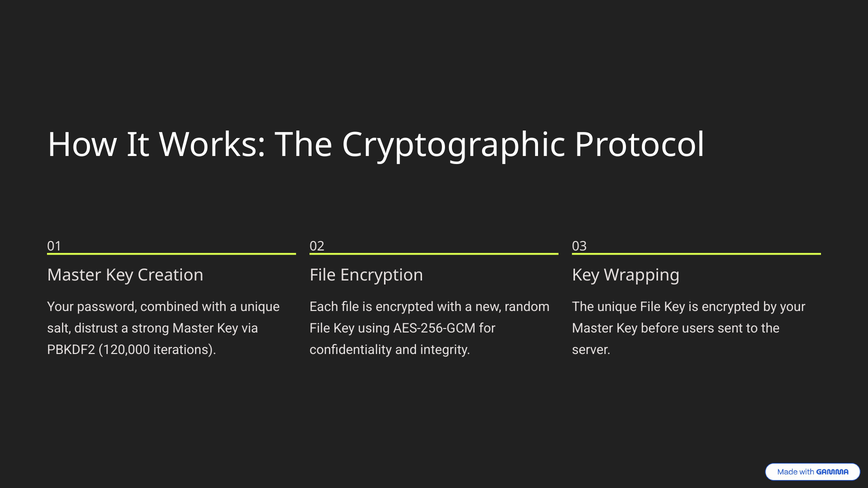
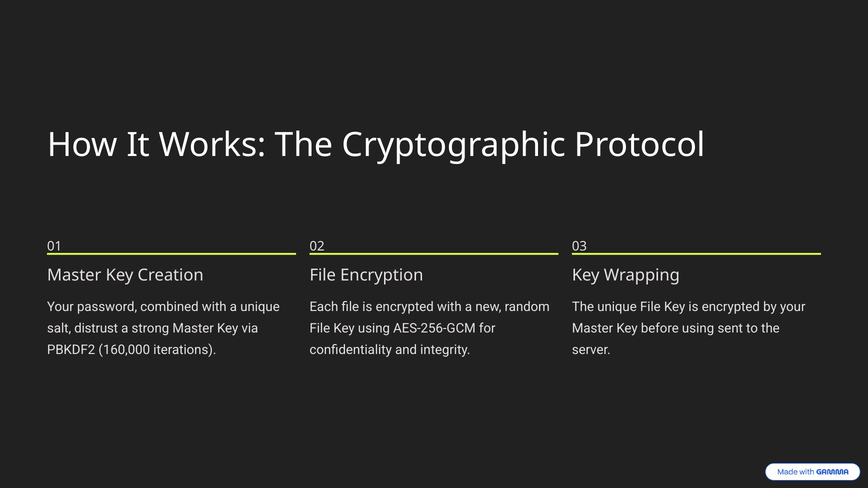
before users: users -> using (698, 328)
120,000: 120,000 -> 160,000 (124, 350)
